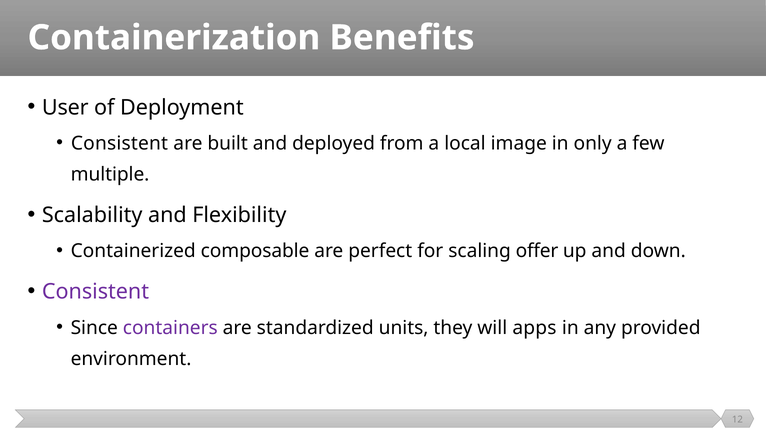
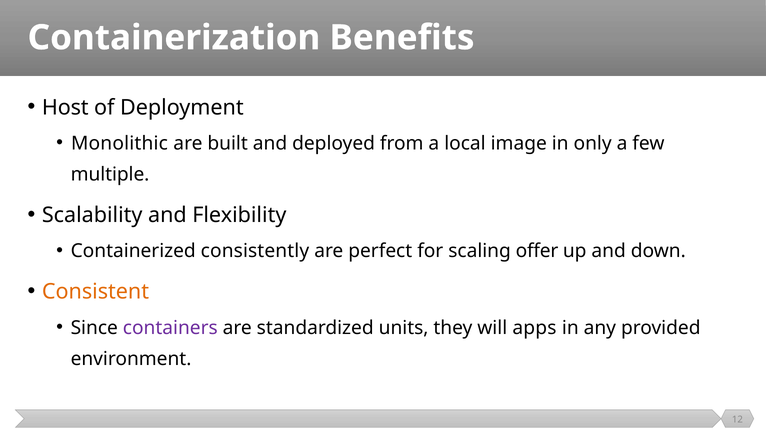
User: User -> Host (65, 107)
Consistent: Consistent -> Monolithic (119, 143)
composable: composable -> consistently (255, 251)
Consistent colour: purple -> orange (96, 292)
